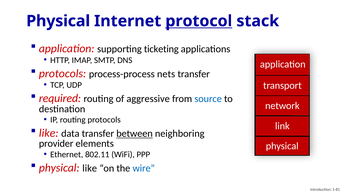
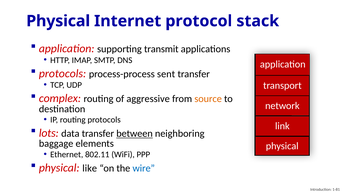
protocol underline: present -> none (199, 21)
ticketing: ticketing -> transmit (161, 49)
nets: nets -> sent (166, 74)
required: required -> complex (60, 99)
source colour: blue -> orange (208, 99)
like: like -> lots (49, 133)
provider: provider -> baggage (56, 144)
